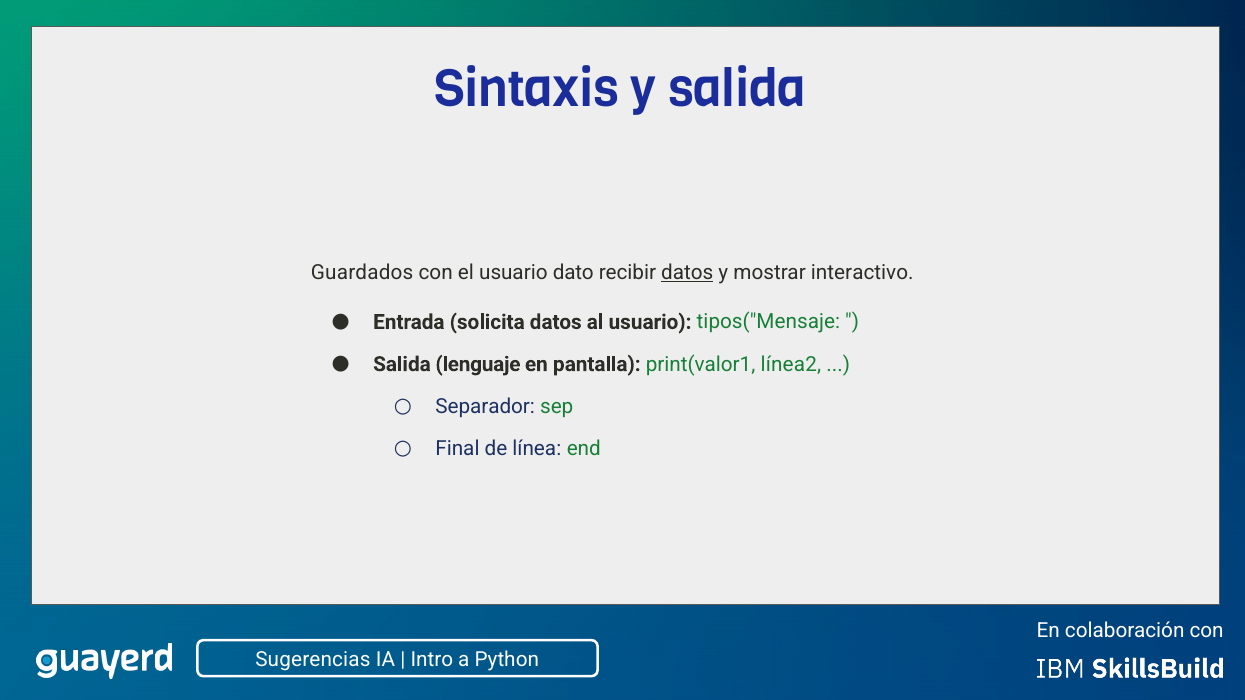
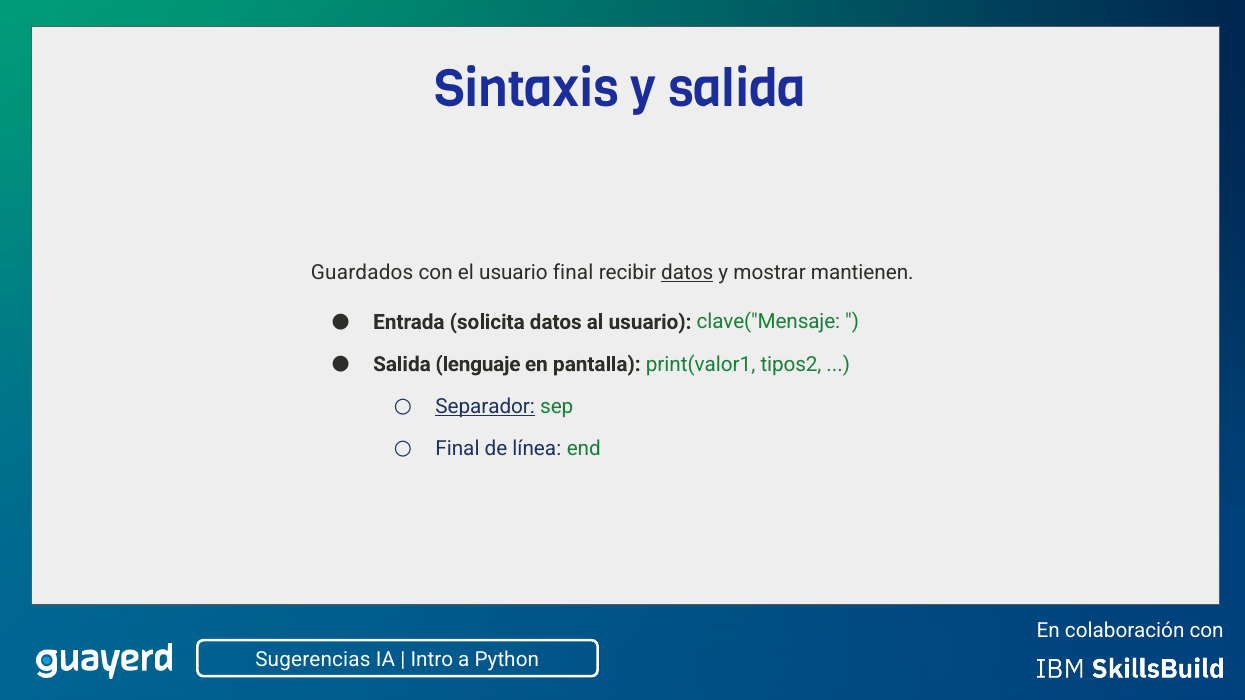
usuario dato: dato -> final (573, 272)
interactivo: interactivo -> mantienen (862, 272)
tipos("Mensaje: tipos("Mensaje -> clave("Mensaje (768, 322)
línea2: línea2 -> tipos2 (791, 364)
Separador underline: none -> present (485, 407)
